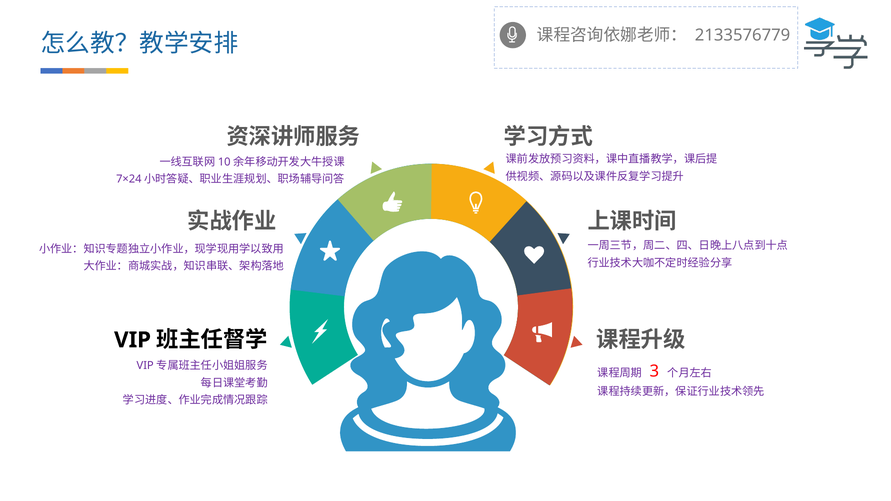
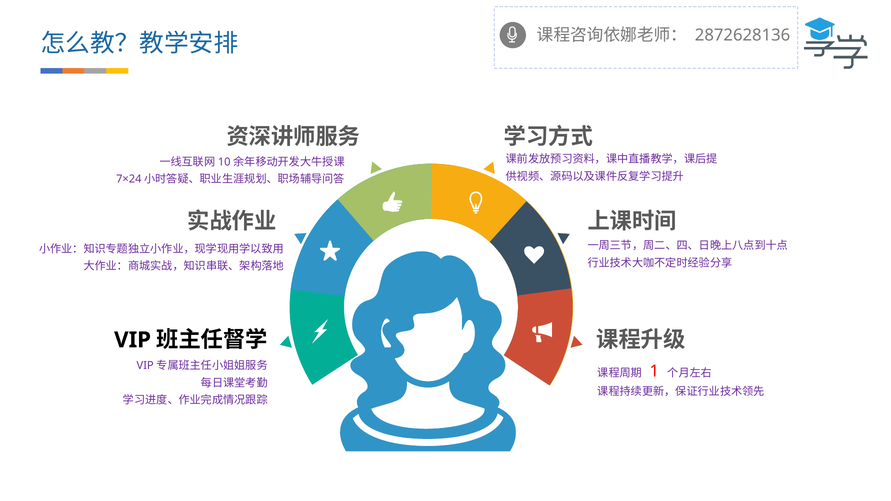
2133576779: 2133576779 -> 2872628136 (743, 35)
3: 3 -> 1 (654, 371)
